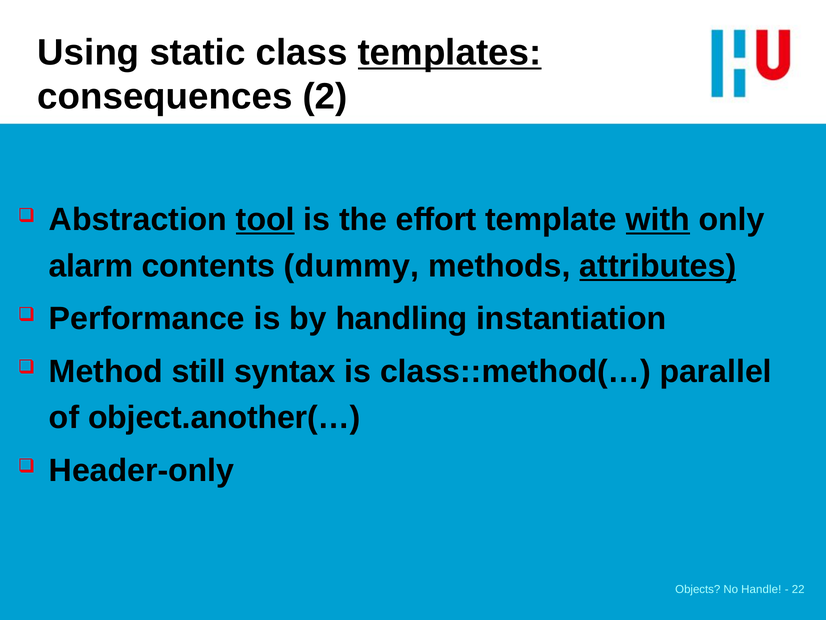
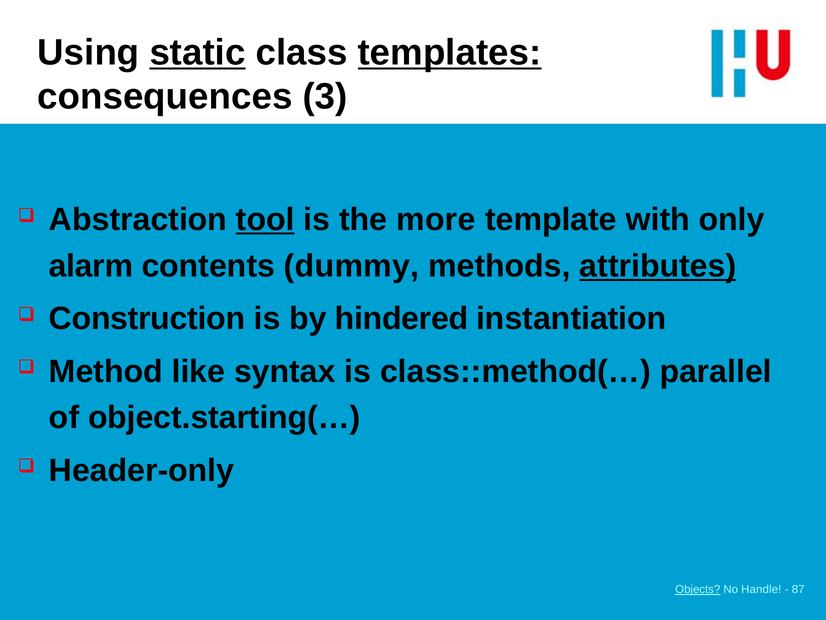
static underline: none -> present (197, 53)
2: 2 -> 3 (325, 97)
effort: effort -> more (436, 220)
with underline: present -> none (658, 220)
Performance: Performance -> Construction (147, 319)
handling: handling -> hindered (402, 319)
still: still -> like (198, 371)
object.another(…: object.another(… -> object.starting(… (224, 418)
Objects underline: none -> present (698, 589)
22: 22 -> 87 (798, 589)
